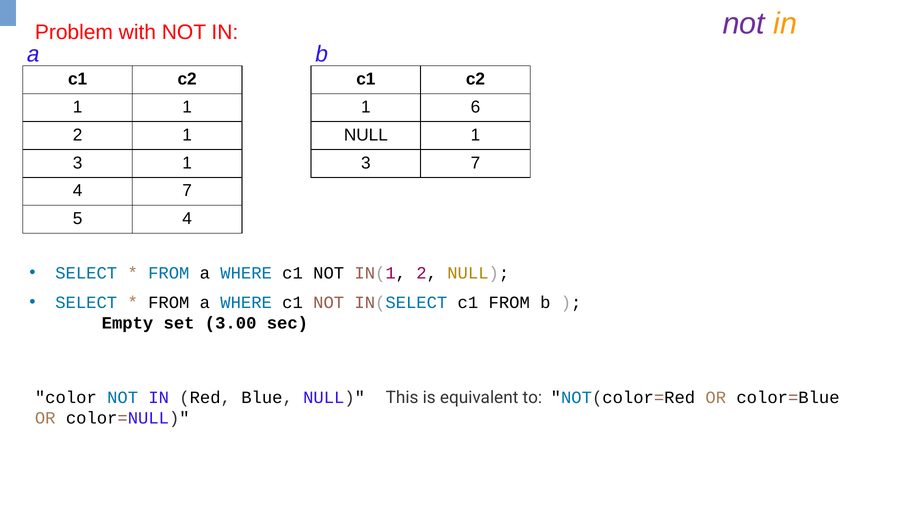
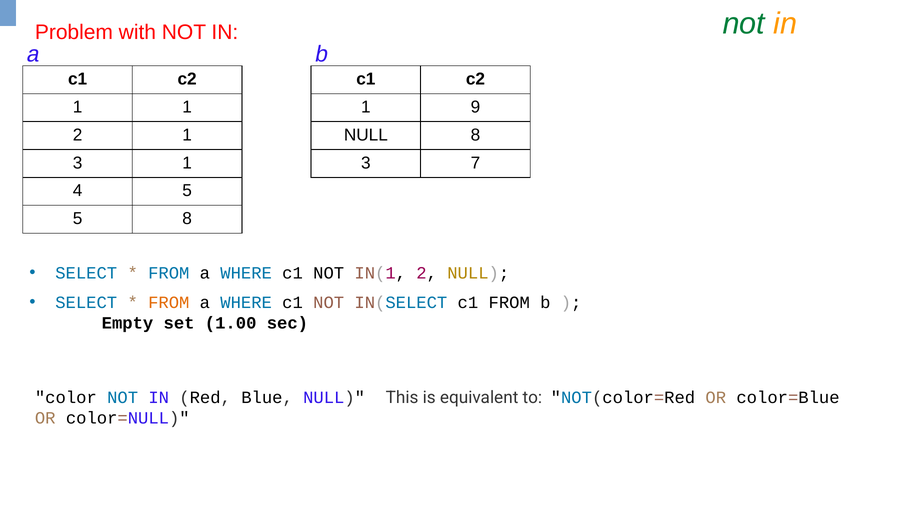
not colour: purple -> green (744, 24)
6: 6 -> 9 (475, 107)
NULL 1: 1 -> 8 (475, 135)
4 7: 7 -> 5 (187, 191)
5 4: 4 -> 8 (187, 219)
FROM colour: black -> orange (169, 303)
3.00: 3.00 -> 1.00 (231, 323)
